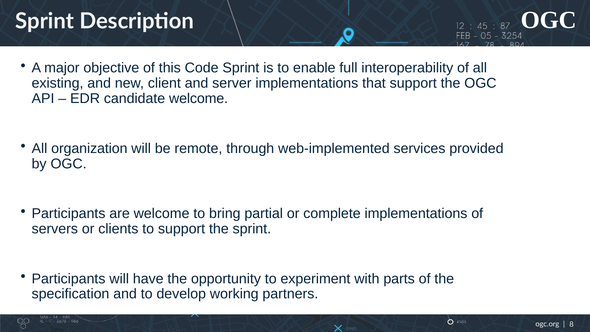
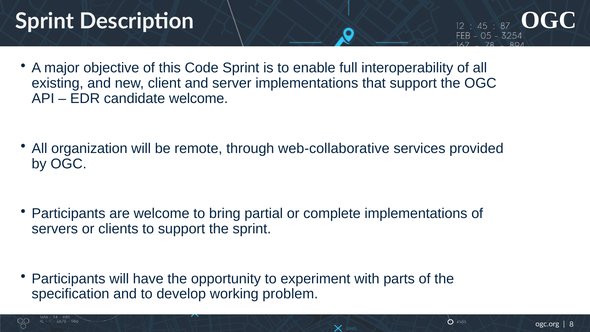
web-implemented: web-implemented -> web-collaborative (334, 148)
partners: partners -> problem (290, 294)
